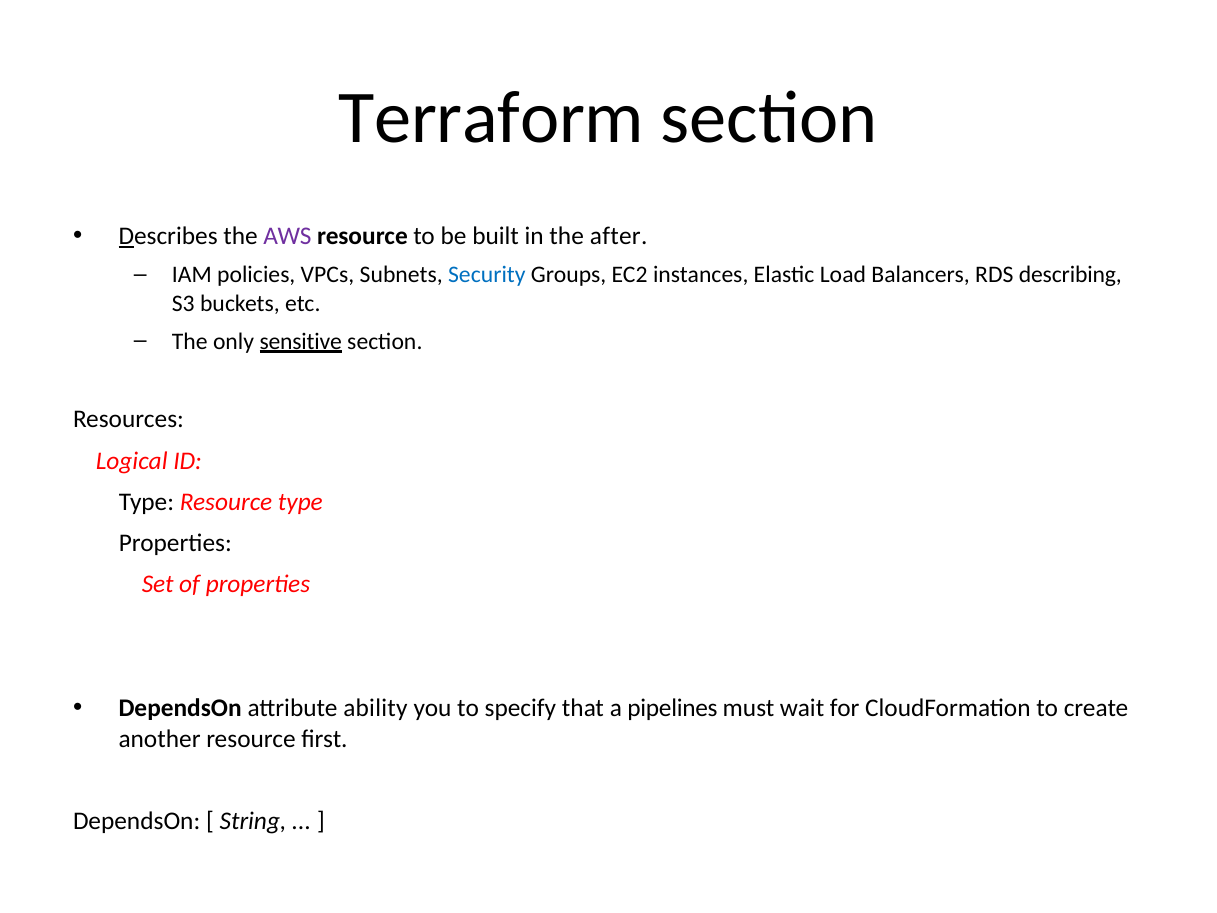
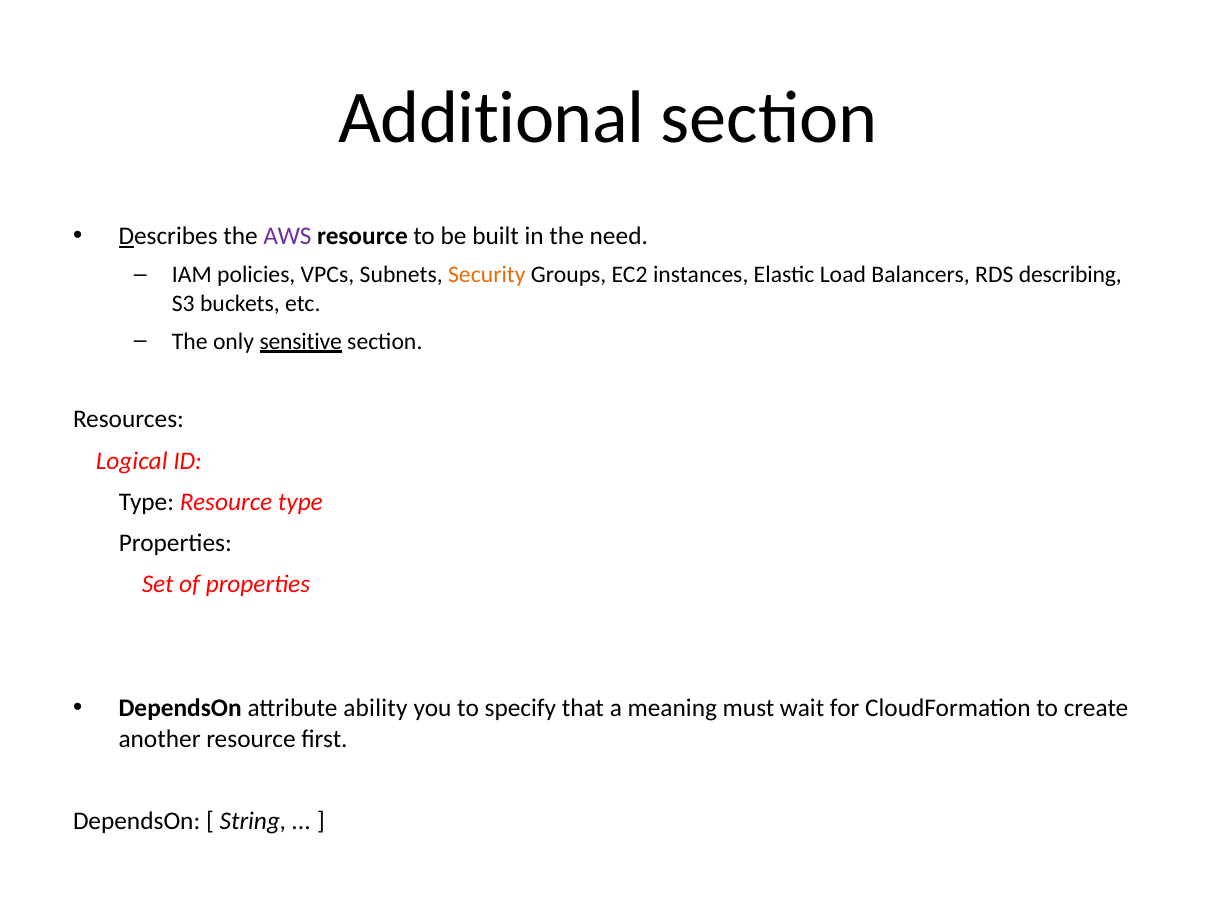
Terraform: Terraform -> Additional (491, 118)
after: after -> need (619, 236)
Security colour: blue -> orange (487, 275)
pipelines: pipelines -> meaning (672, 708)
